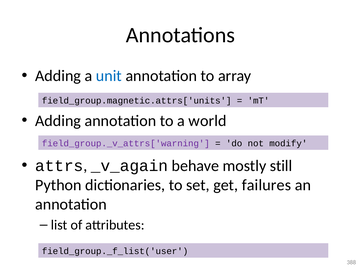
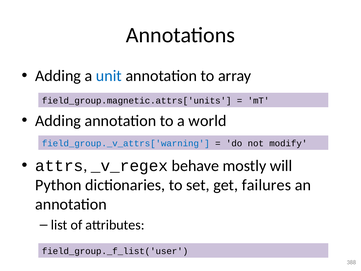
field_group._v_attrs['warning colour: purple -> blue (126, 143)
_v_again: _v_again -> _v_regex (130, 166)
still: still -> will (281, 166)
